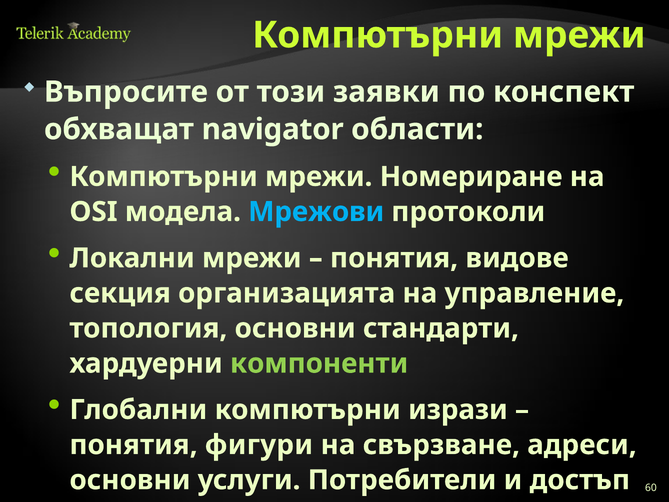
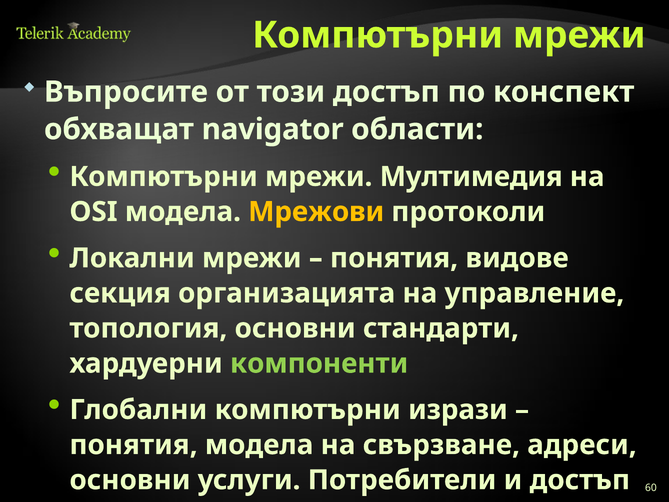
този заявки: заявки -> достъп (386, 92)
Номериране: Номериране -> Мултимедия (471, 177)
Мрежови colour: light blue -> yellow (316, 212)
понятия фигури: фигури -> модела (259, 445)
